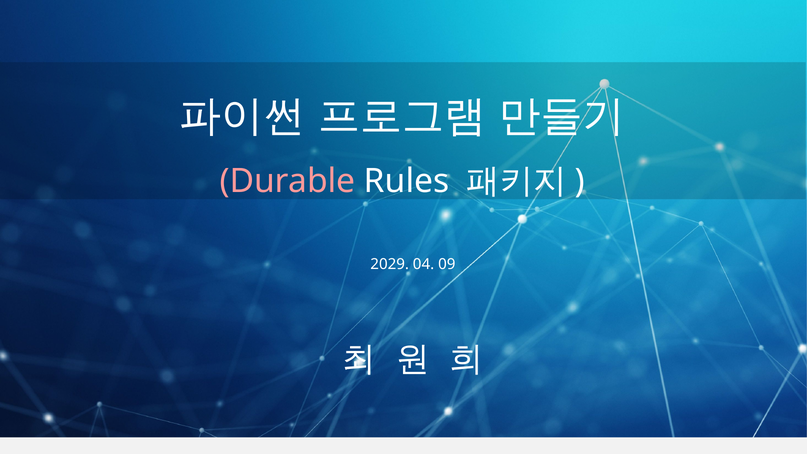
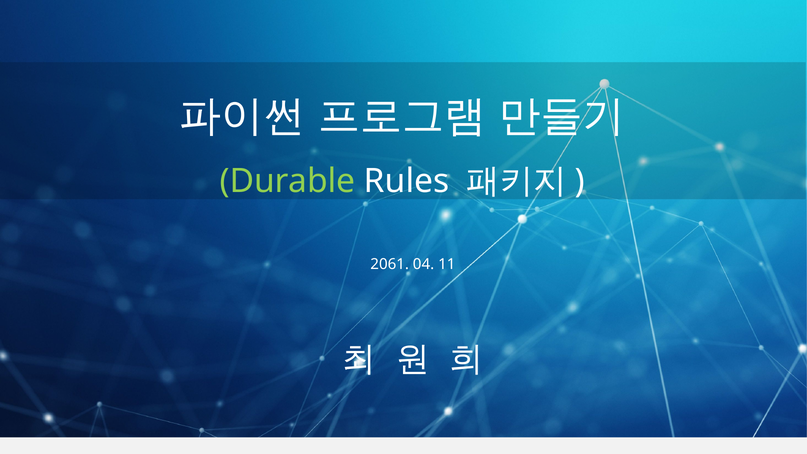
Durable colour: pink -> light green (287, 181)
2029: 2029 -> 2061 (390, 264)
09: 09 -> 11 (447, 264)
